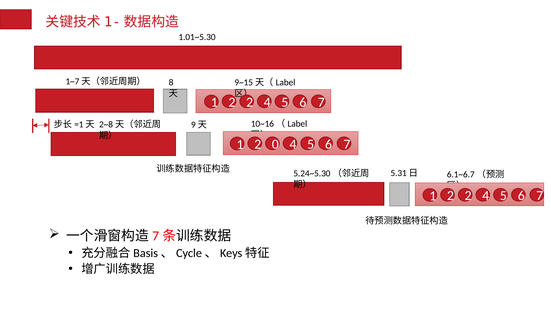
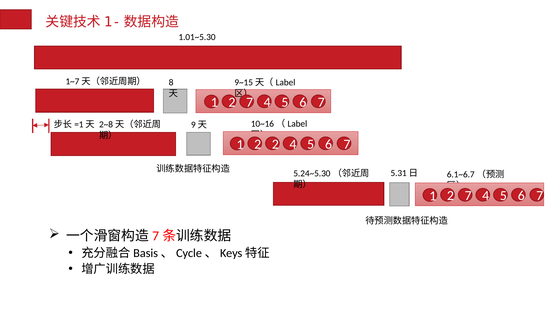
2: 2 -> 7 (250, 102)
2 0: 0 -> 2 (275, 144)
2: 2 -> 7 (468, 196)
